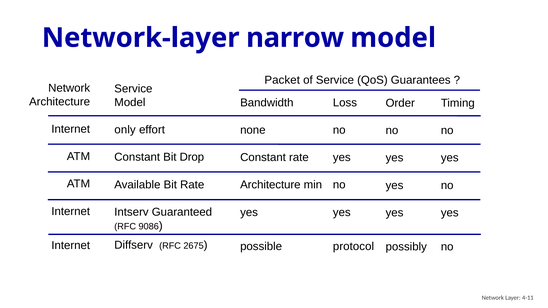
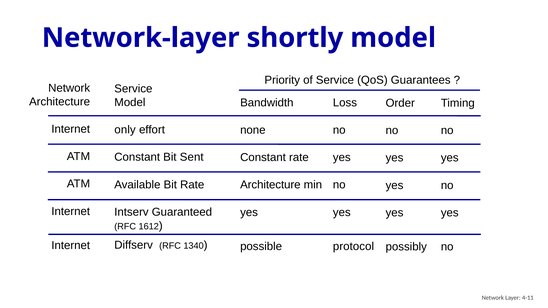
narrow: narrow -> shortly (295, 38)
Packet: Packet -> Priority (282, 80)
Drop: Drop -> Sent (192, 157)
9086: 9086 -> 1612 (149, 227)
2675: 2675 -> 1340 (194, 246)
